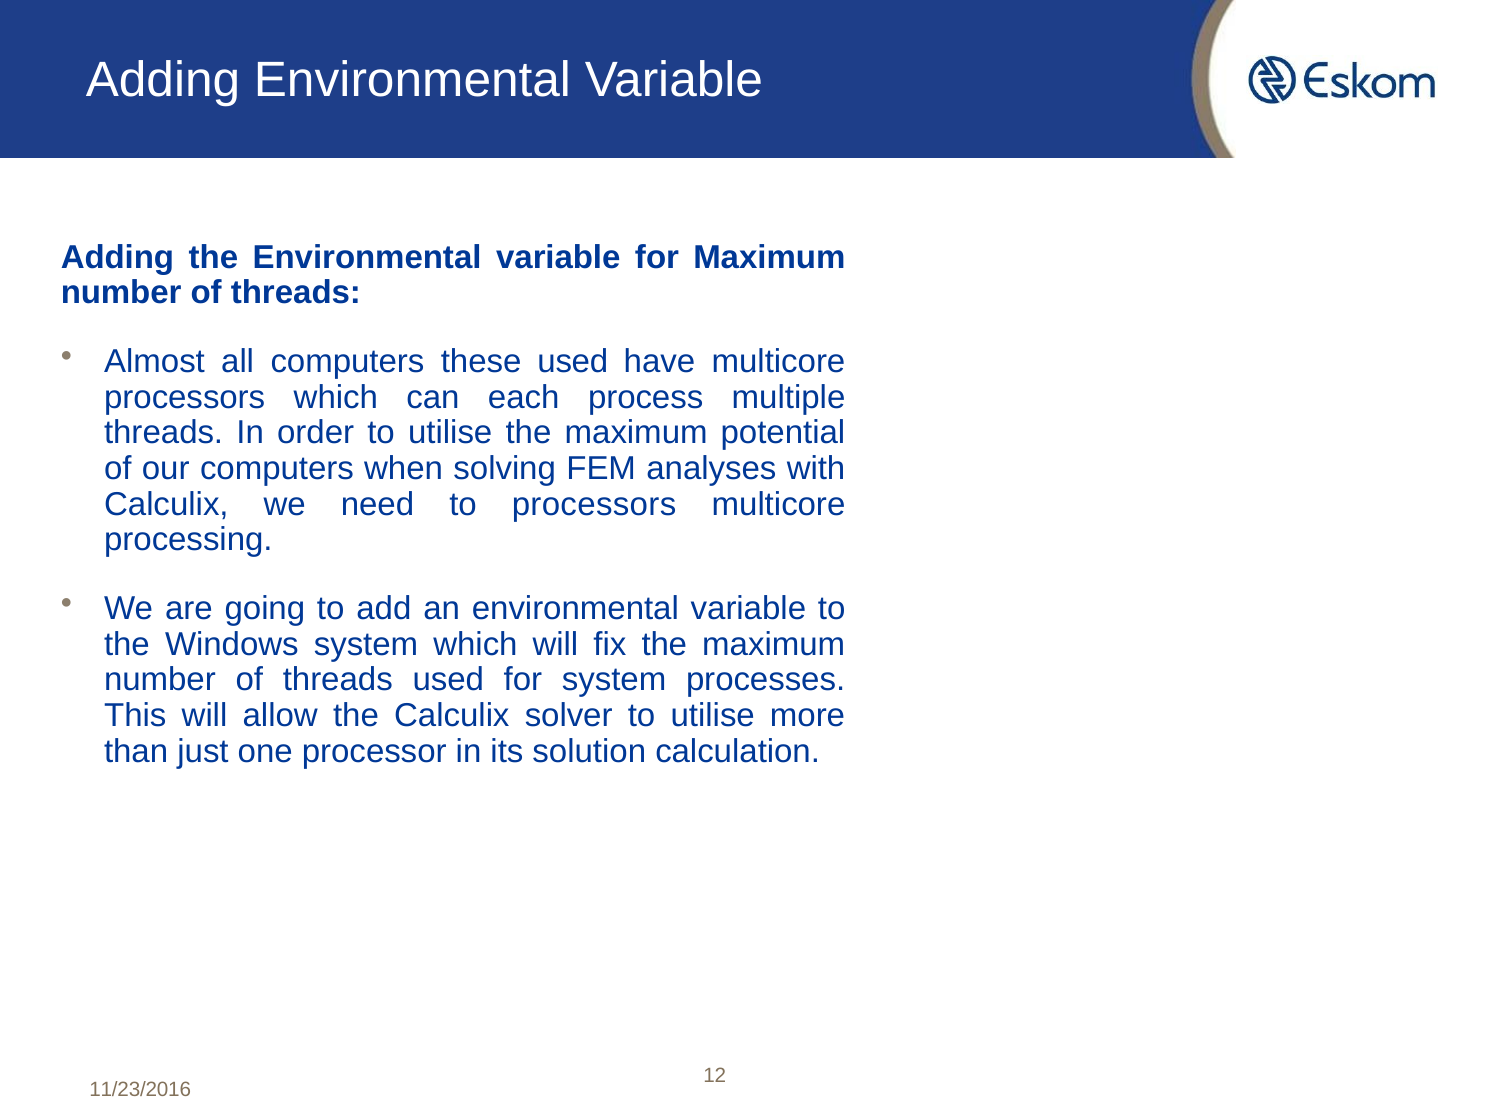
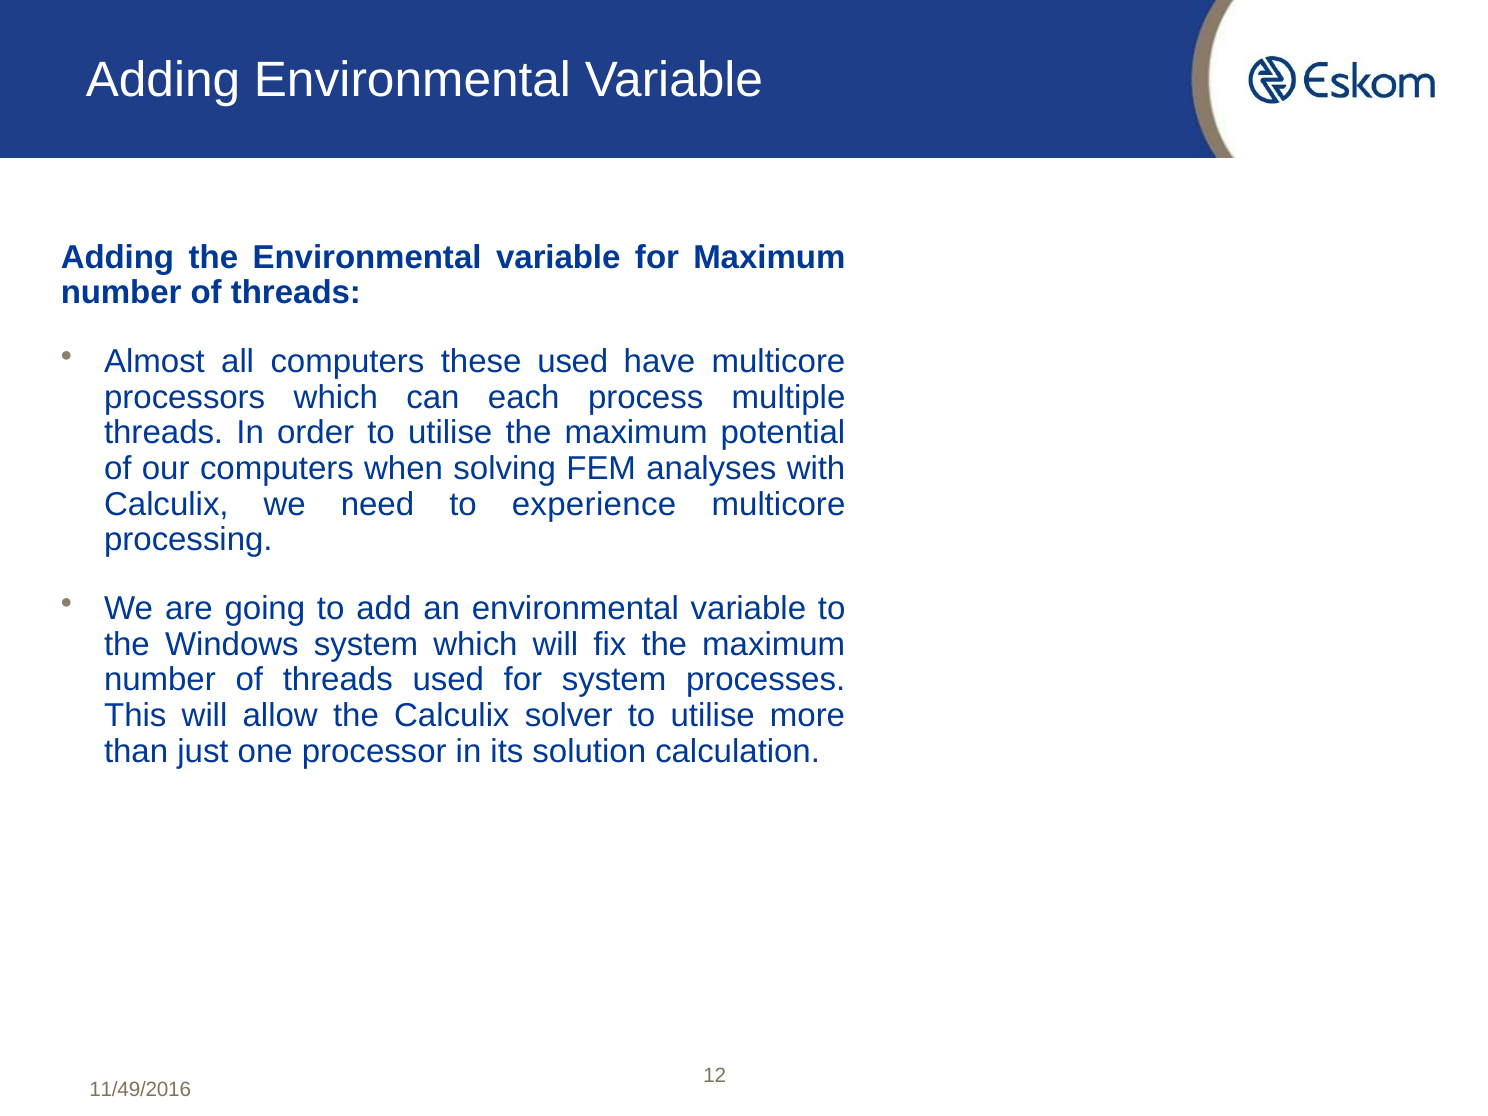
to processors: processors -> experience (594, 504)
11/23/2016: 11/23/2016 -> 11/49/2016 (140, 1089)
